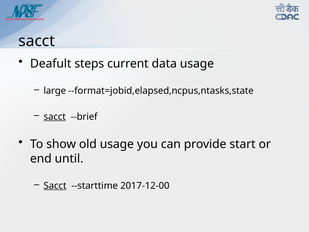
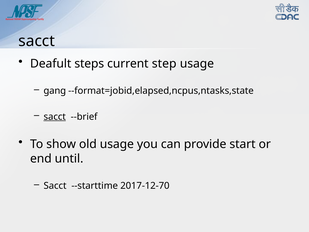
data: data -> step (164, 64)
large: large -> gang (55, 91)
Sacct underline: present -> none (55, 186)
2017-12-00: 2017-12-00 -> 2017-12-70 (145, 186)
